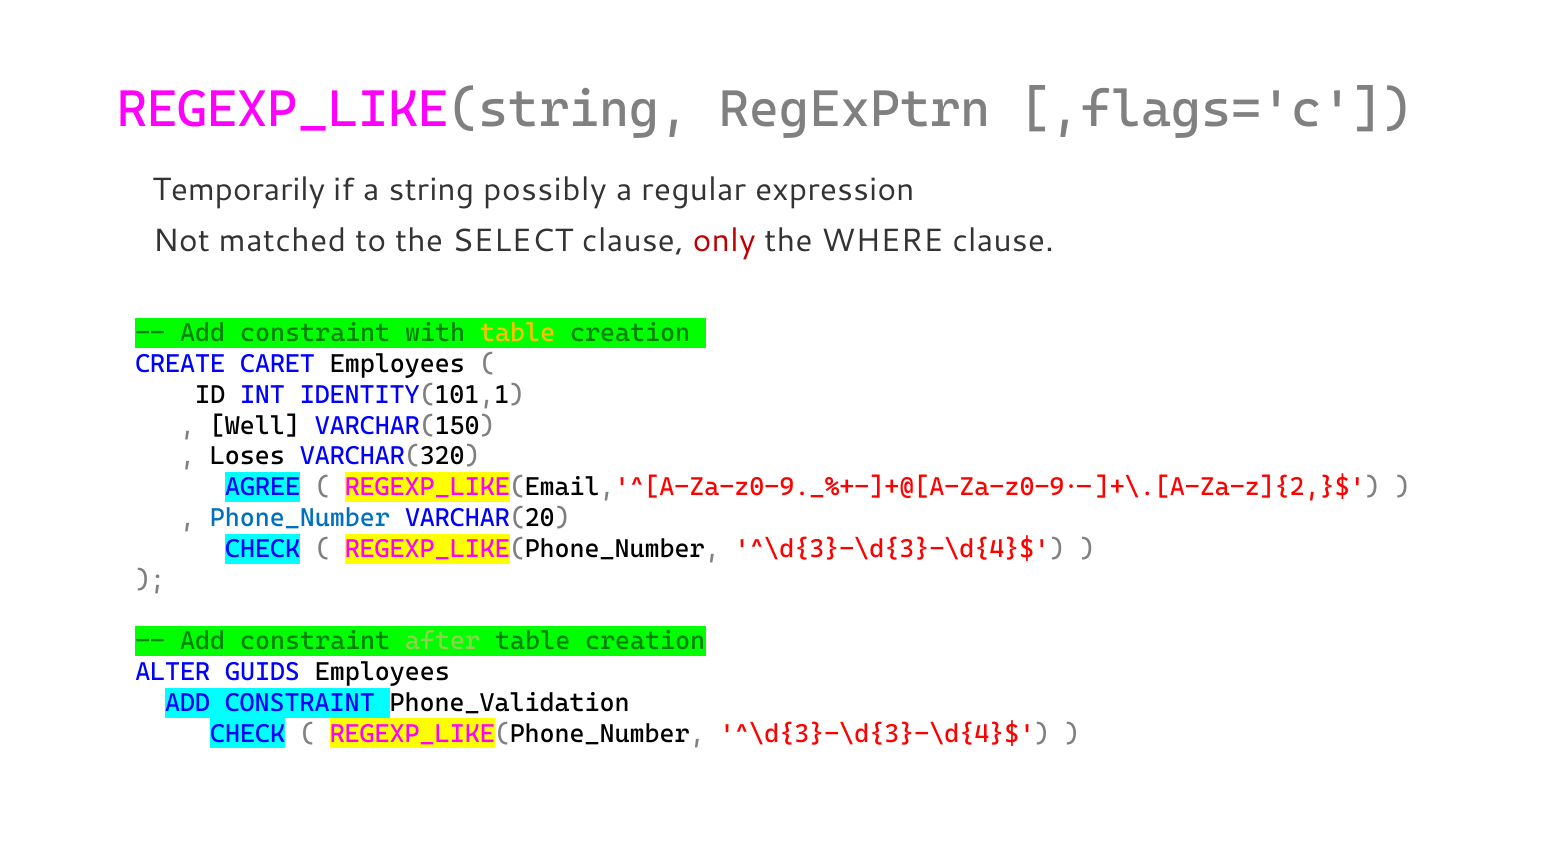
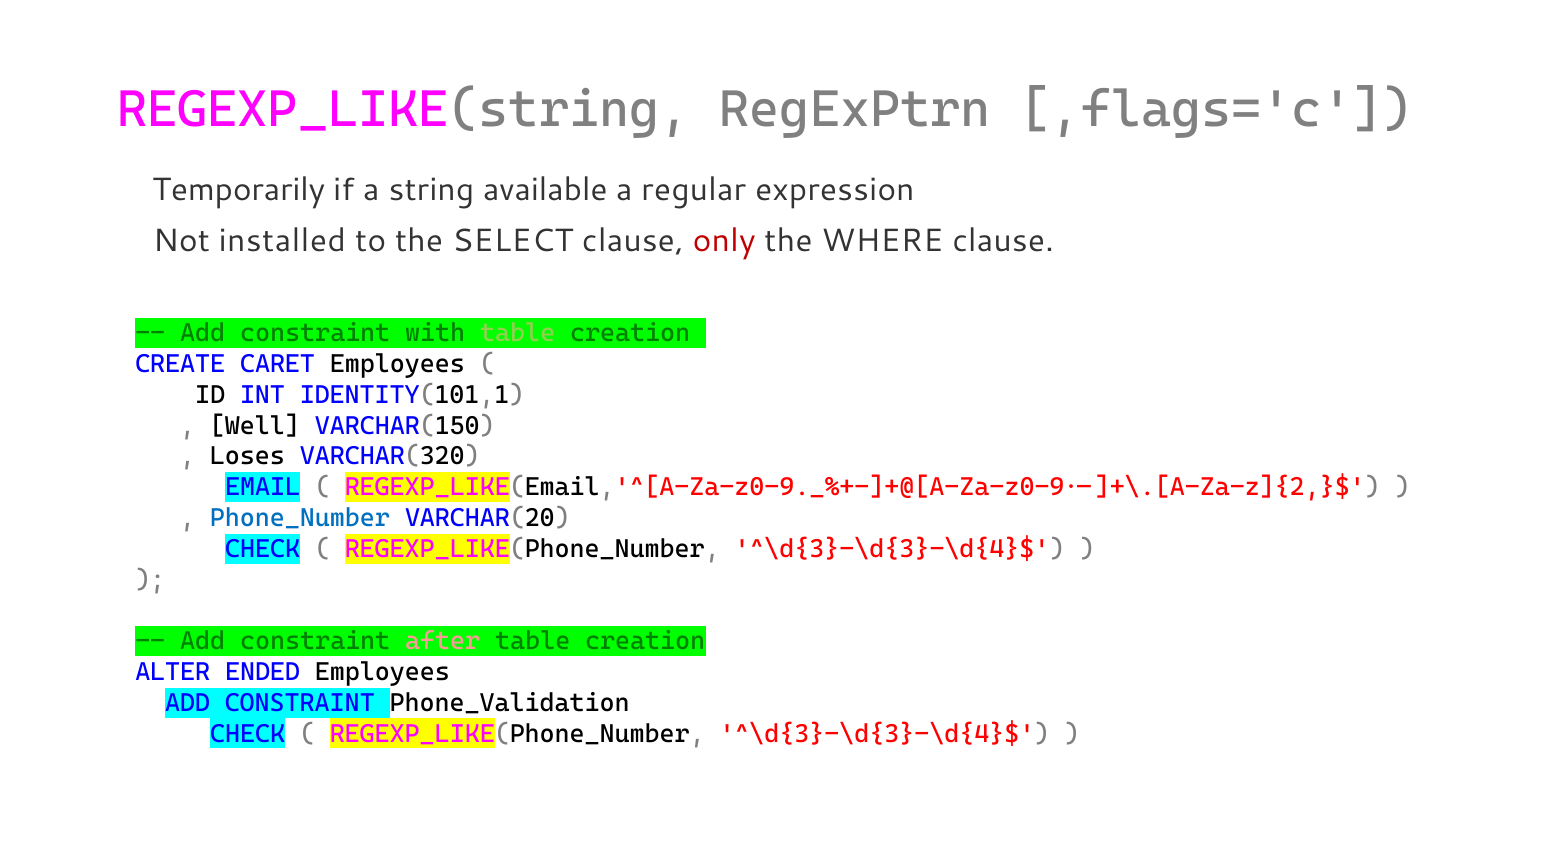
possibly: possibly -> available (545, 190)
matched: matched -> installed (282, 241)
table colour: yellow -> light green (518, 333)
AGREE: AGREE -> EMAIL (263, 487)
after colour: light green -> pink (443, 641)
GUIDS: GUIDS -> ENDED (263, 672)
